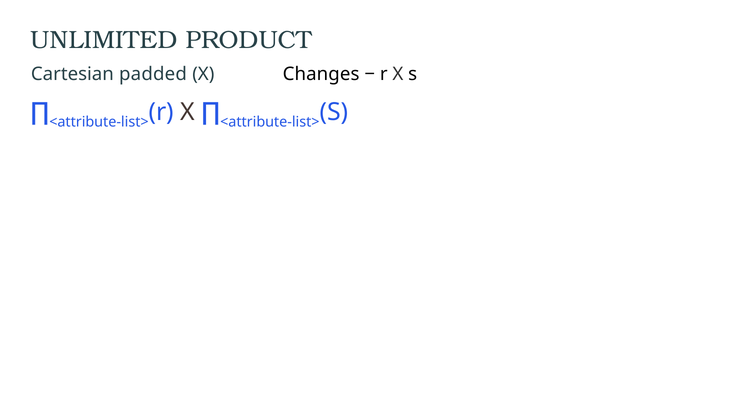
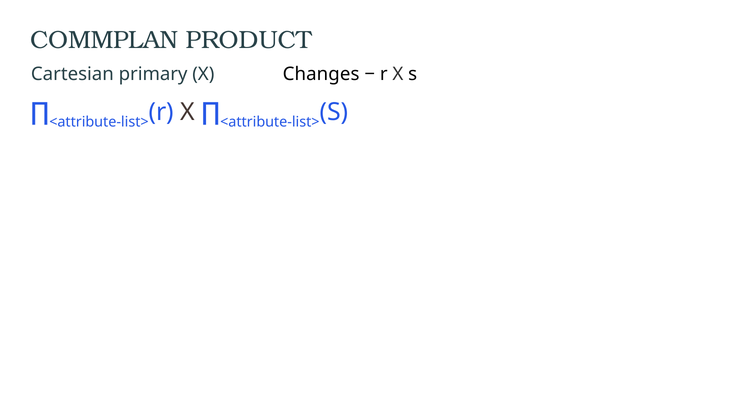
UNLIMITED: UNLIMITED -> COMMPLAN (104, 40)
padded: padded -> primary (153, 74)
